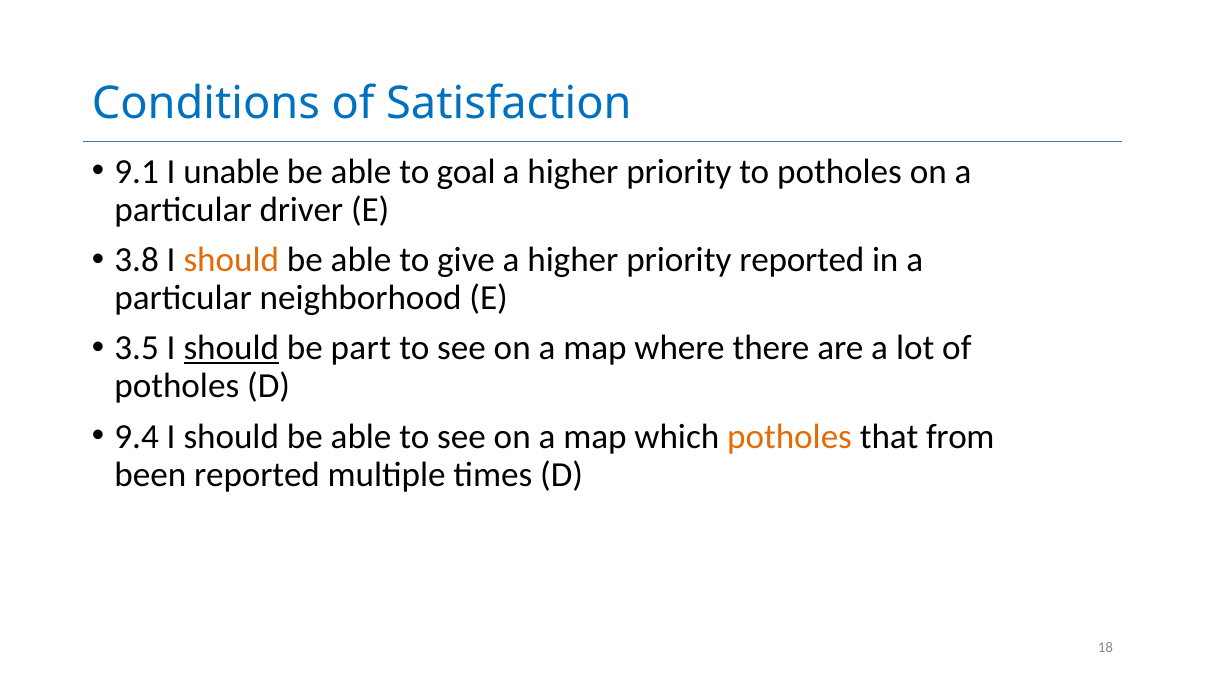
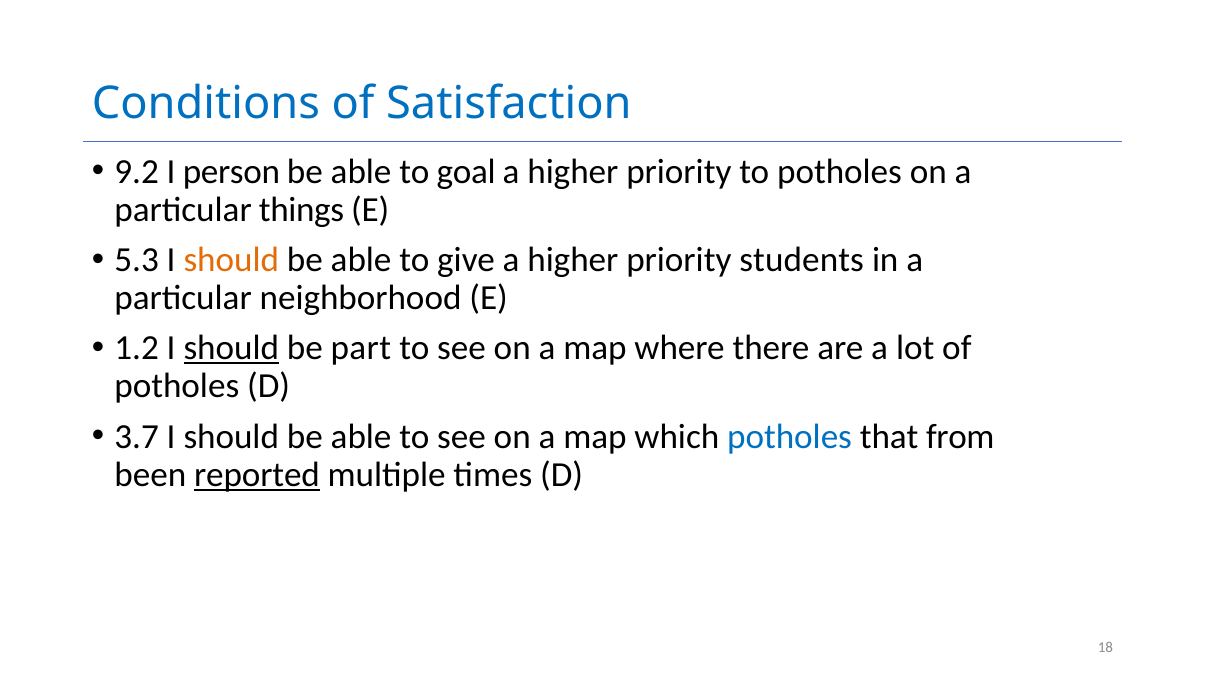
9.1: 9.1 -> 9.2 (137, 171)
unable: unable -> person (231, 171)
driver: driver -> things (301, 209)
3.8: 3.8 -> 5.3 (137, 260)
priority reported: reported -> students (802, 260)
3.5: 3.5 -> 1.2 (137, 348)
9.4: 9.4 -> 3.7 (137, 437)
potholes colour: orange -> blue (790, 437)
reported underline: none -> present (257, 474)
